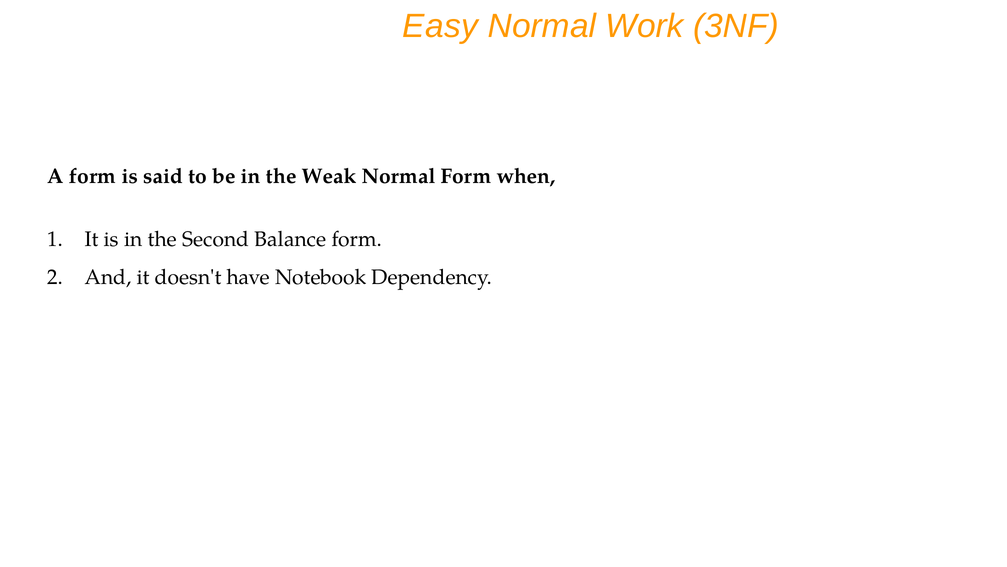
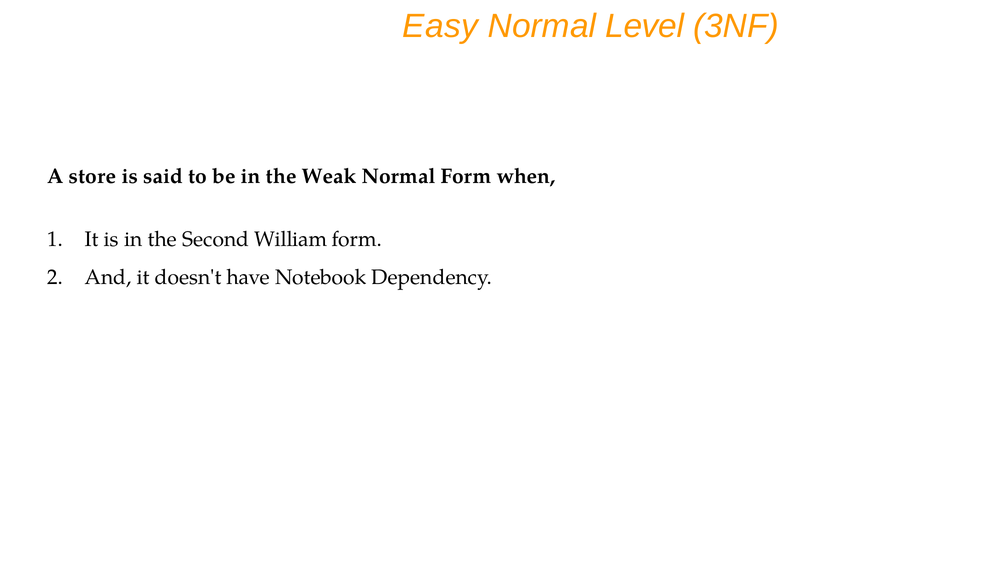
Work: Work -> Level (645, 26)
A form: form -> store (92, 176)
Balance: Balance -> William (291, 239)
